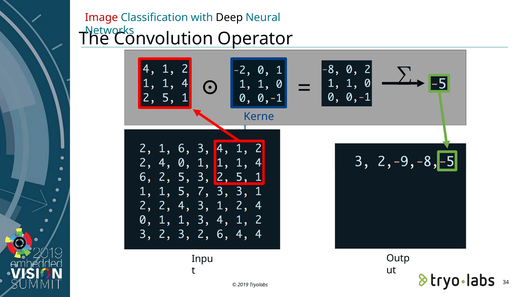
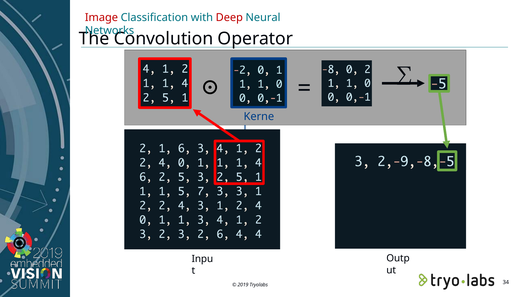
Deep colour: black -> red (229, 17)
